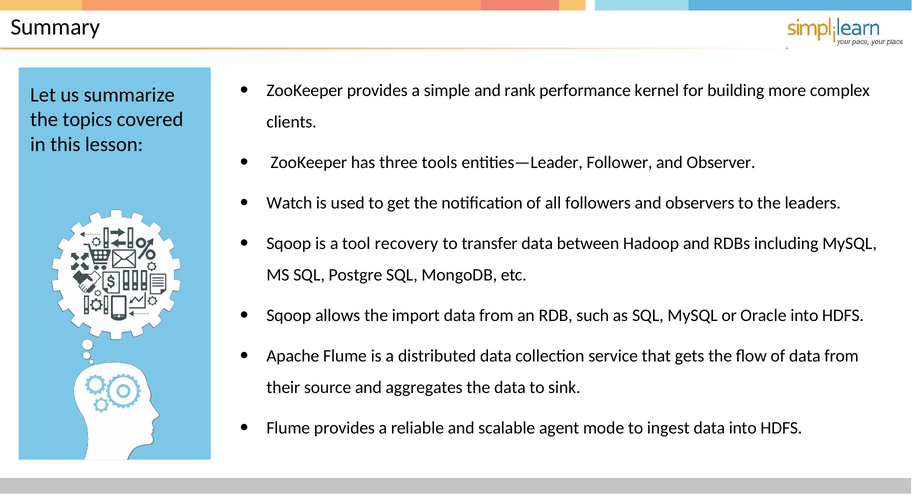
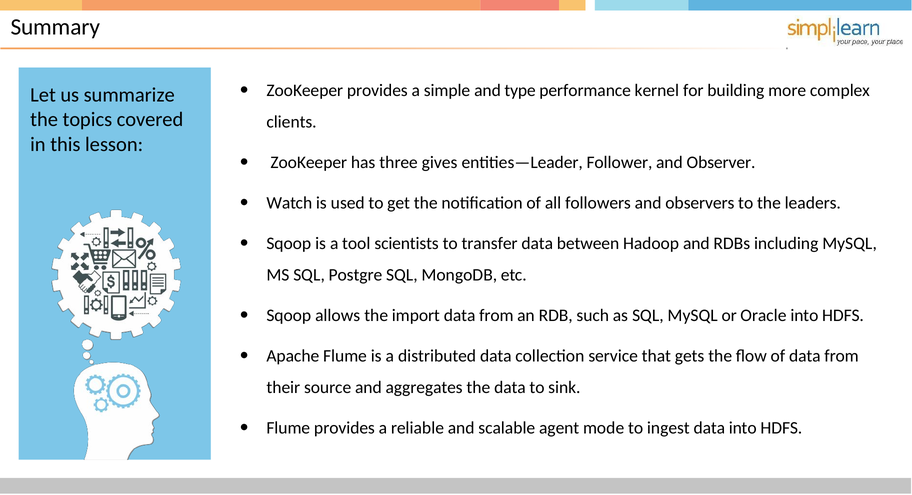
rank: rank -> type (520, 90)
tools: tools -> gives (440, 162)
recovery: recovery -> scientists (407, 243)
